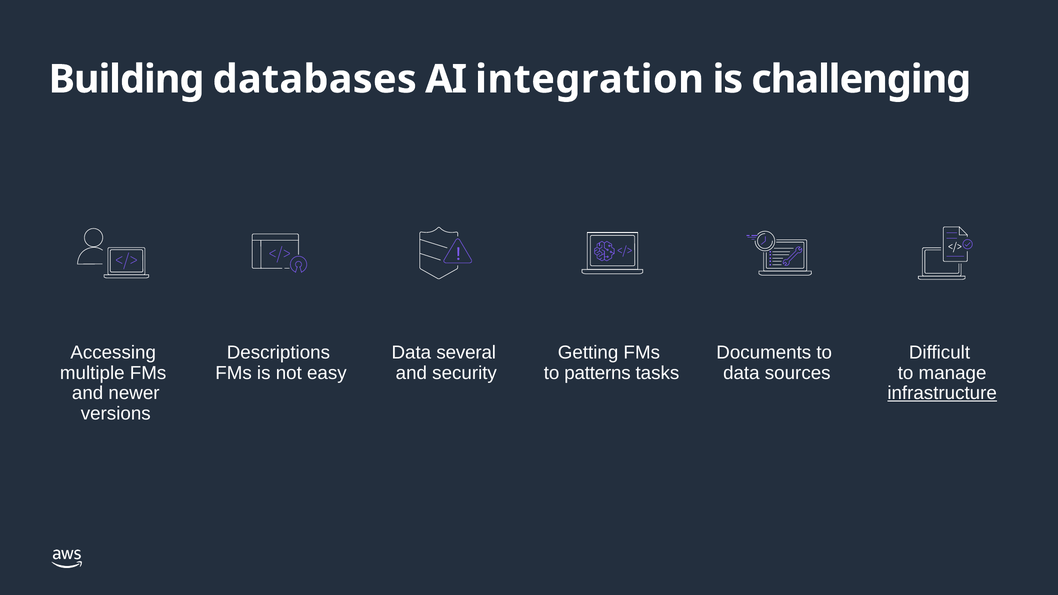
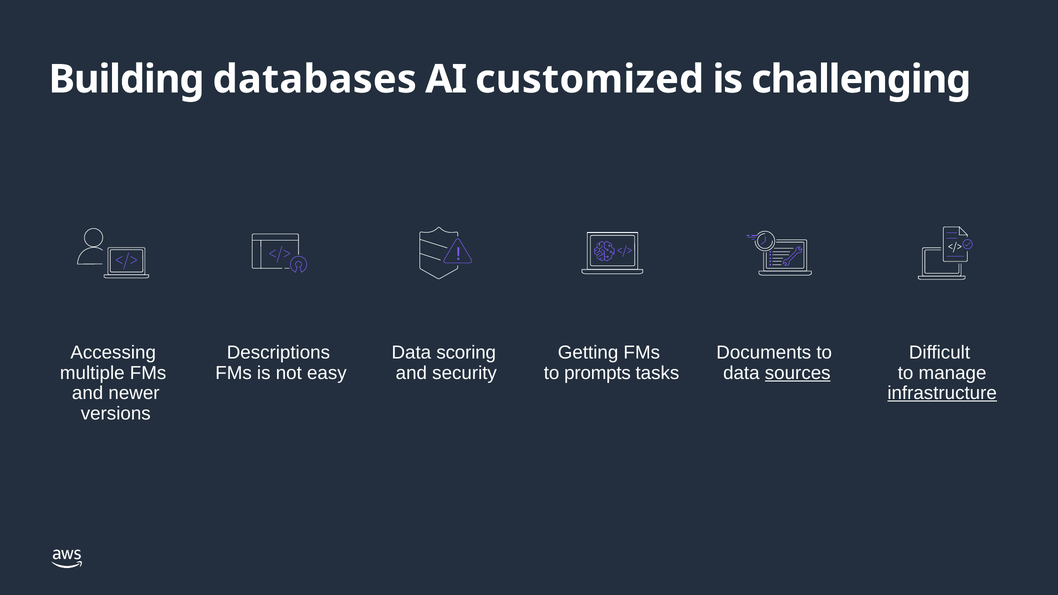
integration: integration -> customized (590, 79)
several: several -> scoring (466, 353)
patterns: patterns -> prompts (598, 373)
sources underline: none -> present (798, 373)
